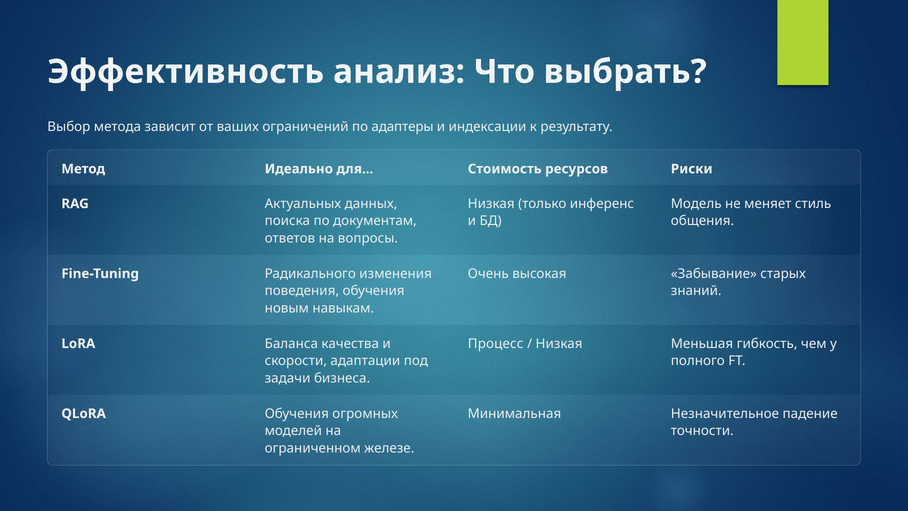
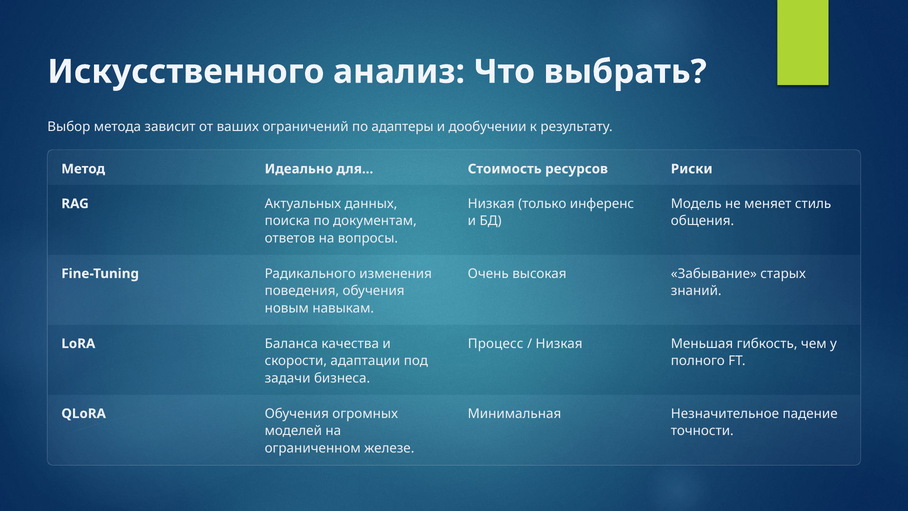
Эффективность: Эффективность -> Искусственного (186, 72)
индексации: индексации -> дообучении (488, 127)
